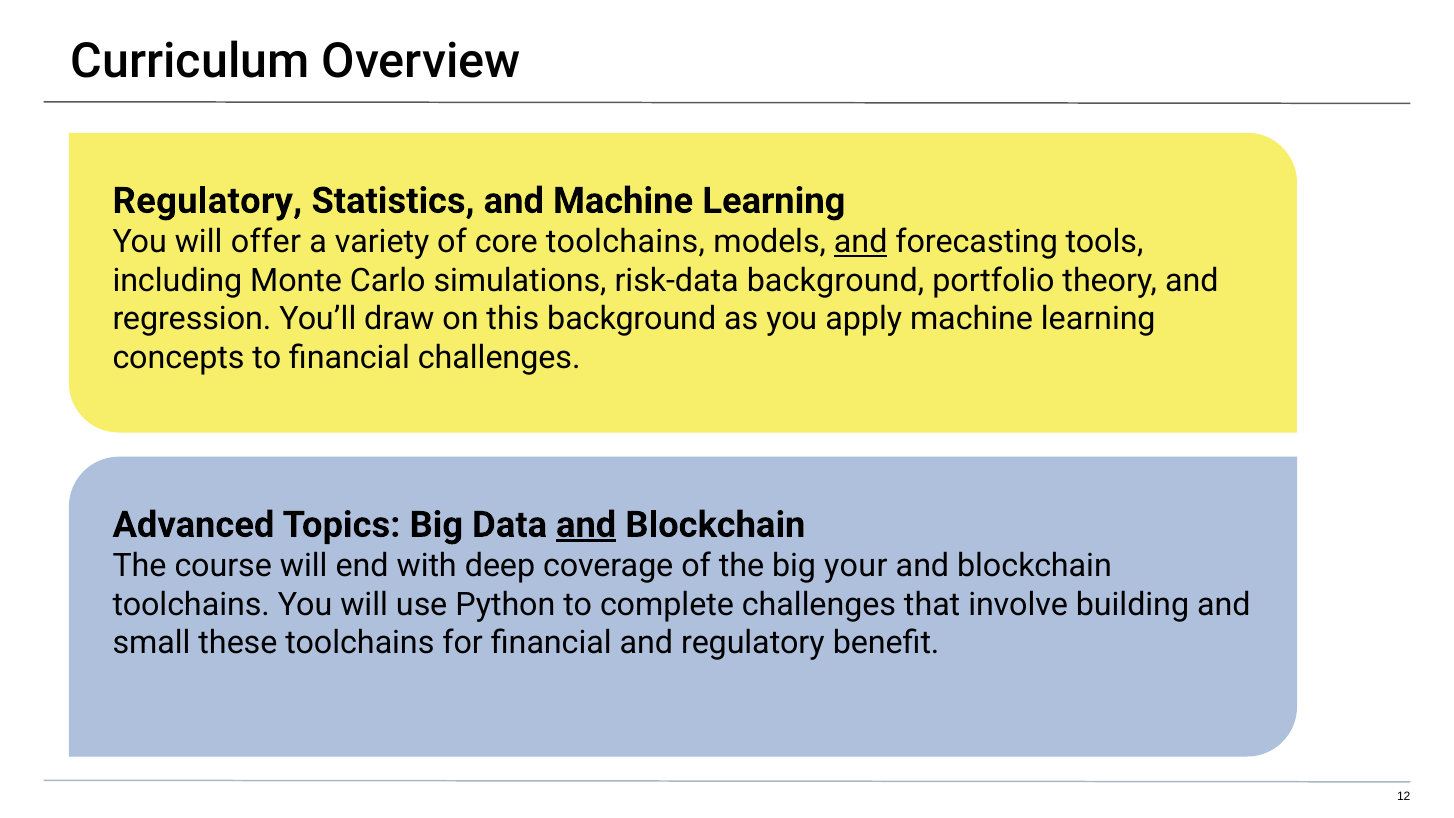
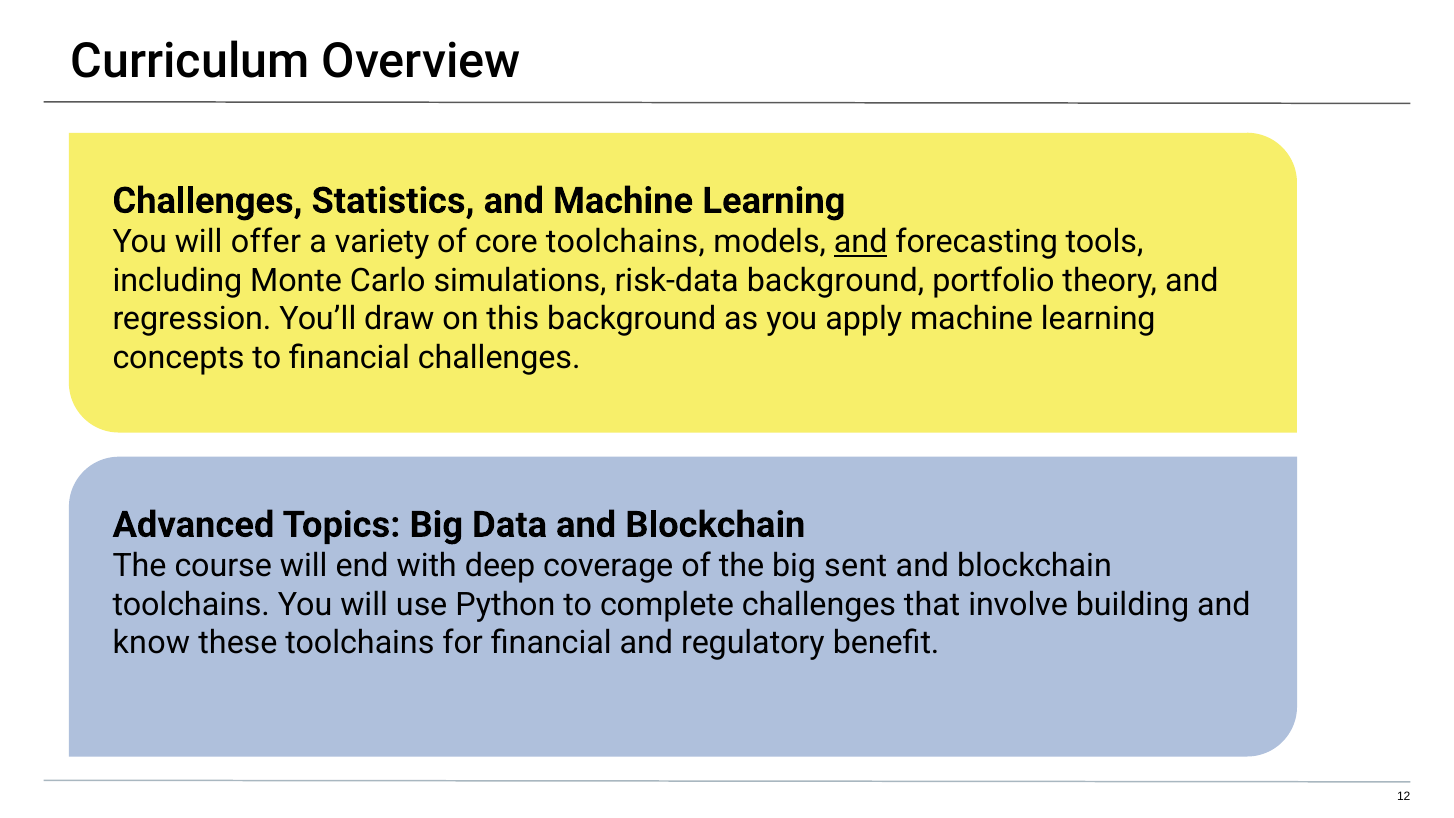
Regulatory: Regulatory -> Challenges (208, 201)
and underline: present -> none (586, 525)
your: your -> sent (856, 566)
small: small -> know (151, 643)
